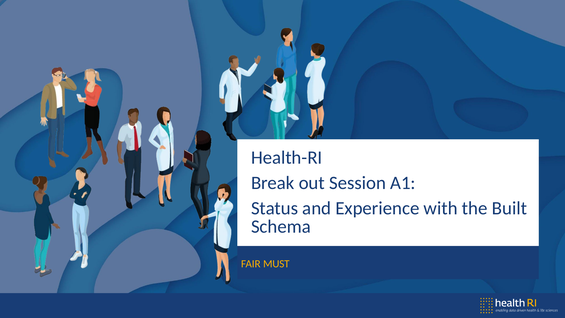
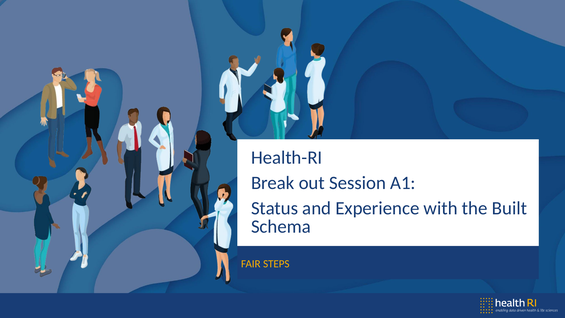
MUST: MUST -> STEPS (276, 264)
